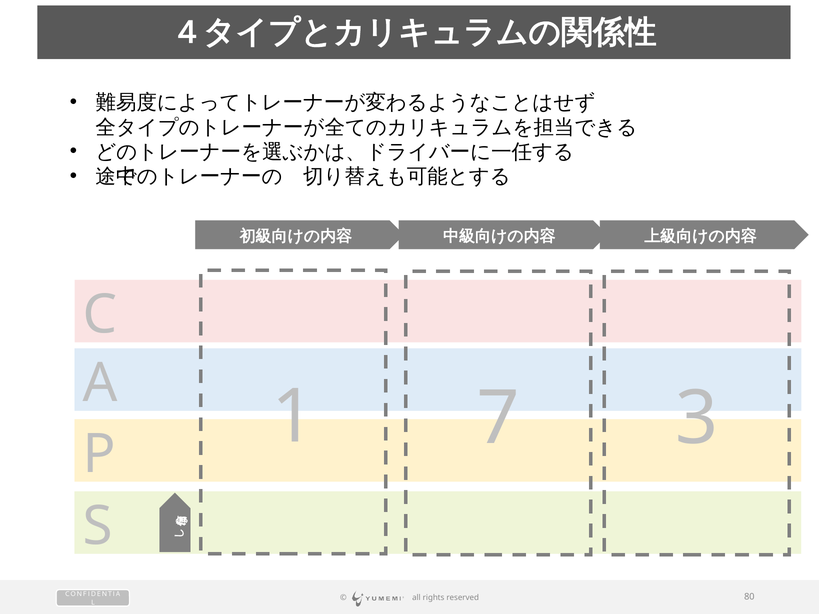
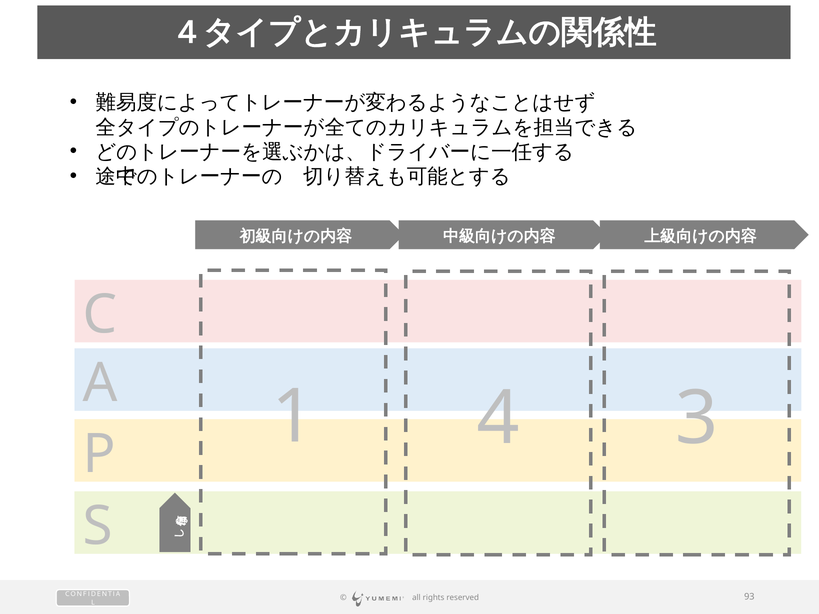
7: 7 -> 4 (498, 419)
80: 80 -> 93 (749, 597)
